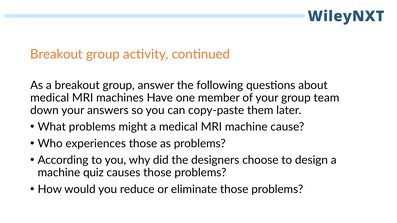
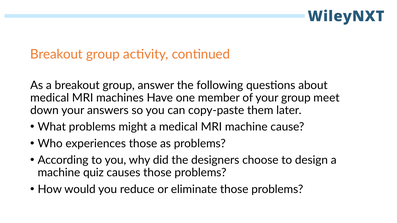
team: team -> meet (326, 98)
